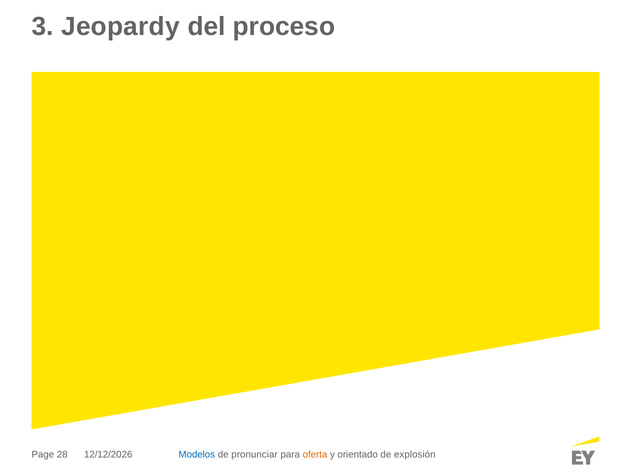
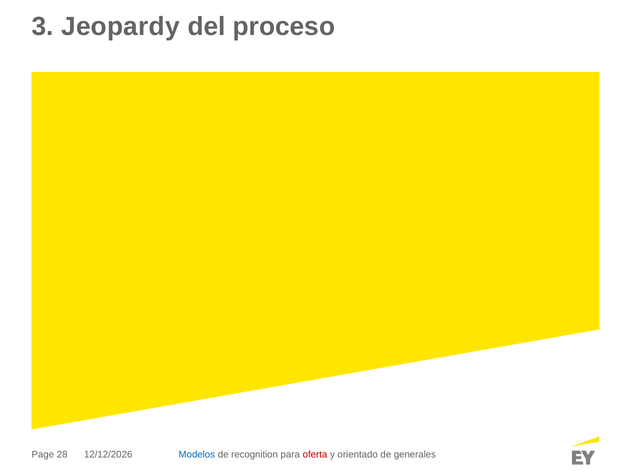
pronunciar: pronunciar -> recognition (255, 455)
oferta colour: orange -> red (315, 455)
explosión: explosión -> generales (415, 455)
